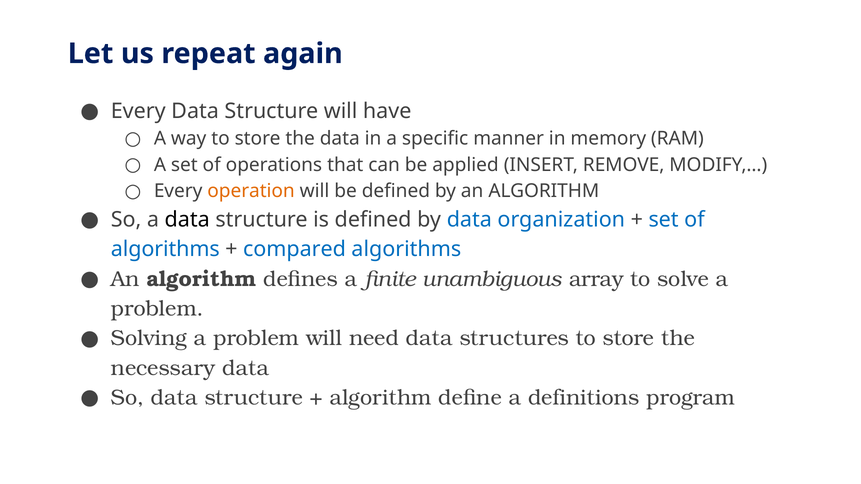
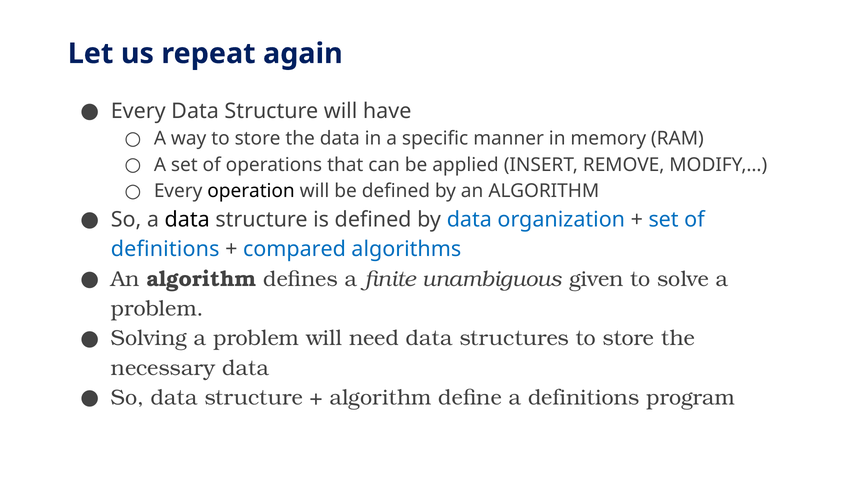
operation colour: orange -> black (251, 191)
algorithms: algorithms -> definitions (165, 249)
array: array -> given (596, 279)
